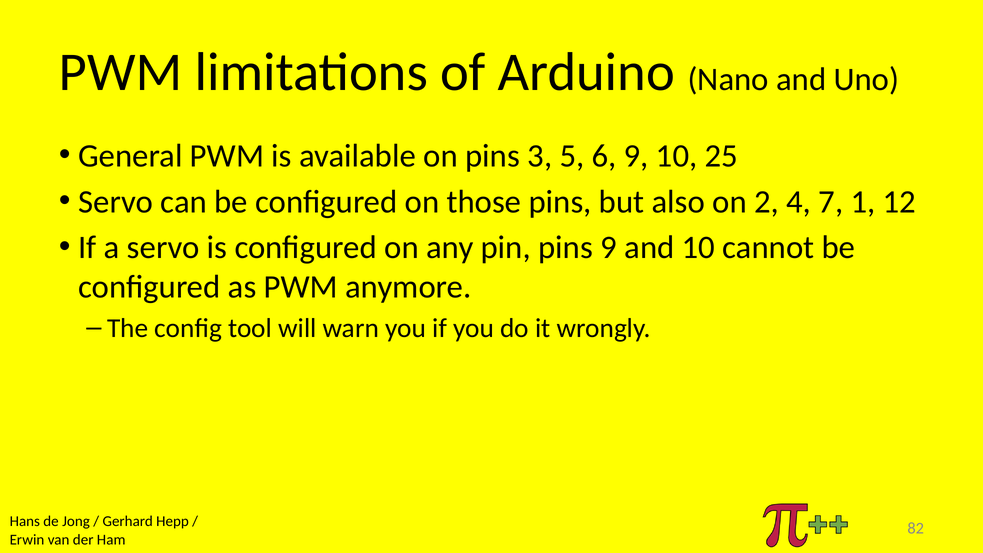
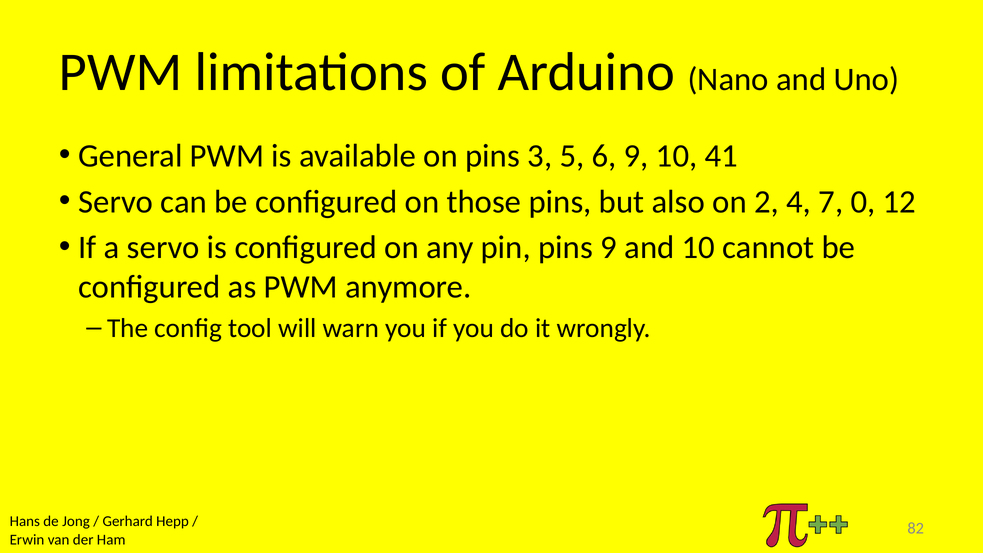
25: 25 -> 41 (721, 156)
1: 1 -> 0 (863, 202)
